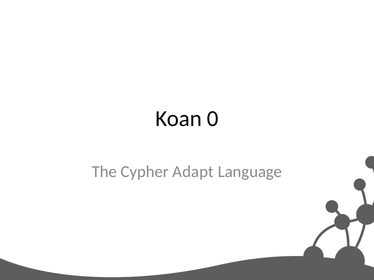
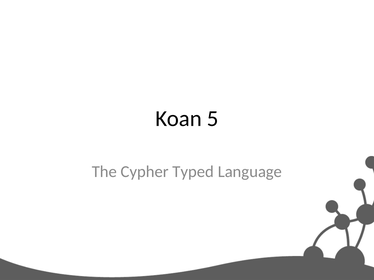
0: 0 -> 5 (213, 119)
Adapt: Adapt -> Typed (193, 172)
